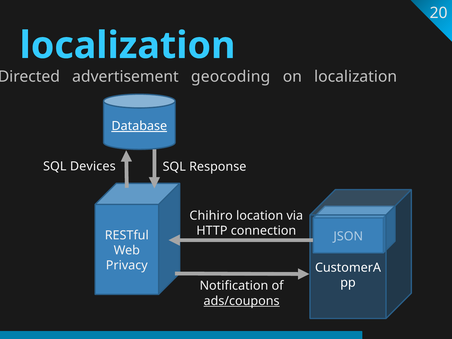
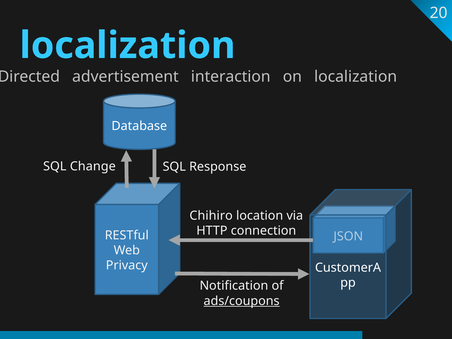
geocoding: geocoding -> interaction (231, 77)
Database underline: present -> none (139, 126)
Devices: Devices -> Change (93, 166)
